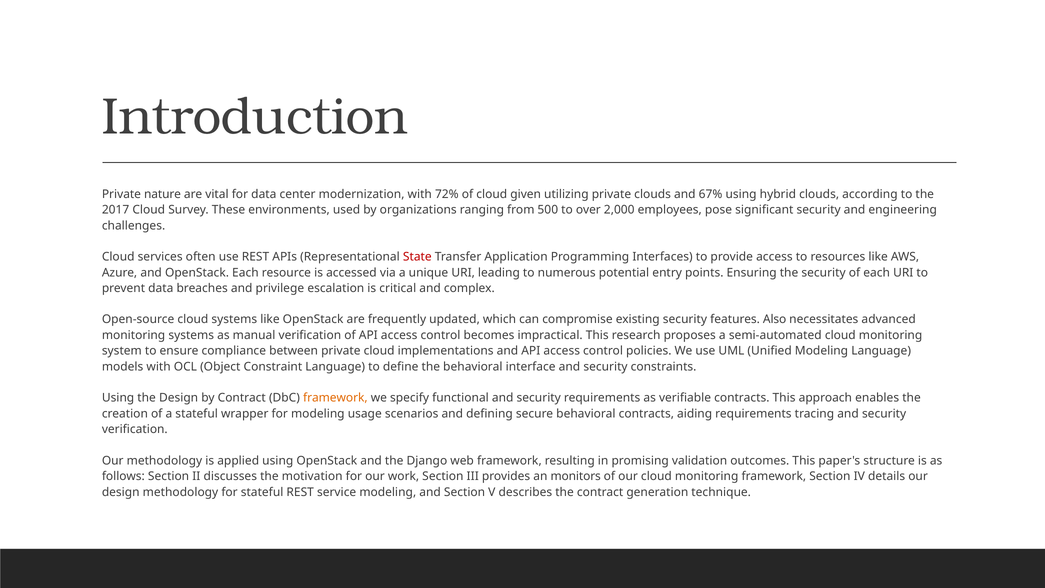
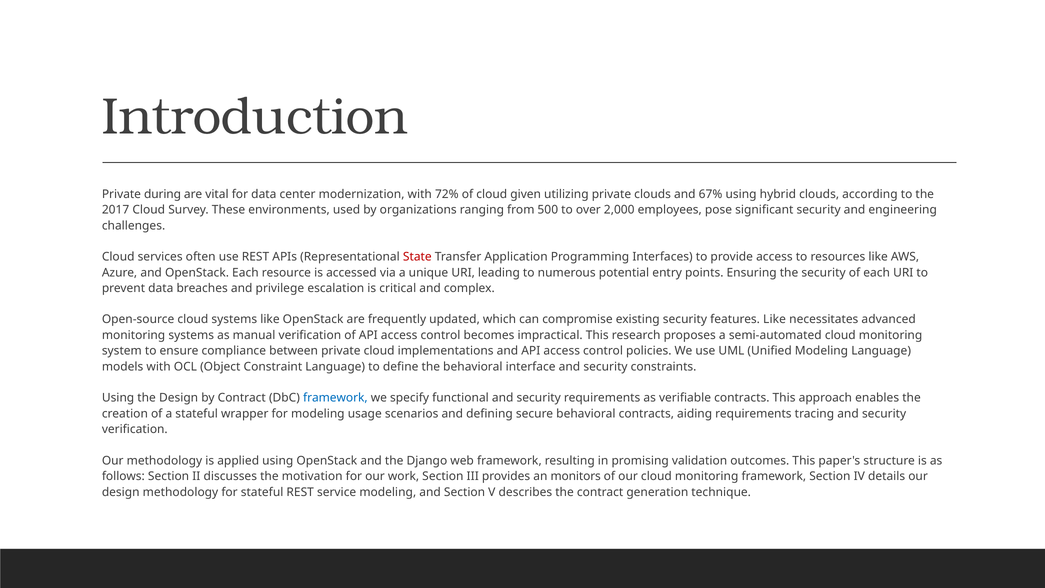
nature: nature -> during (163, 194)
features Also: Also -> Like (775, 319)
framework colour: orange -> blue (335, 398)
